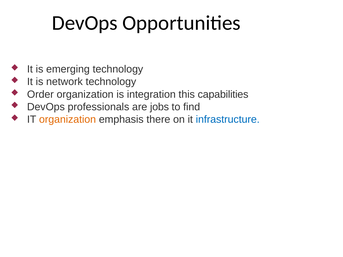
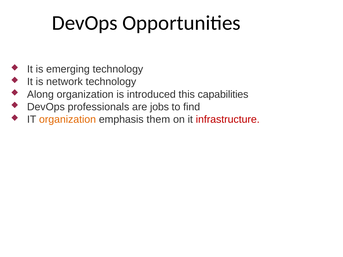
Order: Order -> Along (40, 94)
integration: integration -> introduced (151, 94)
there: there -> them (158, 120)
infrastructure colour: blue -> red (228, 120)
